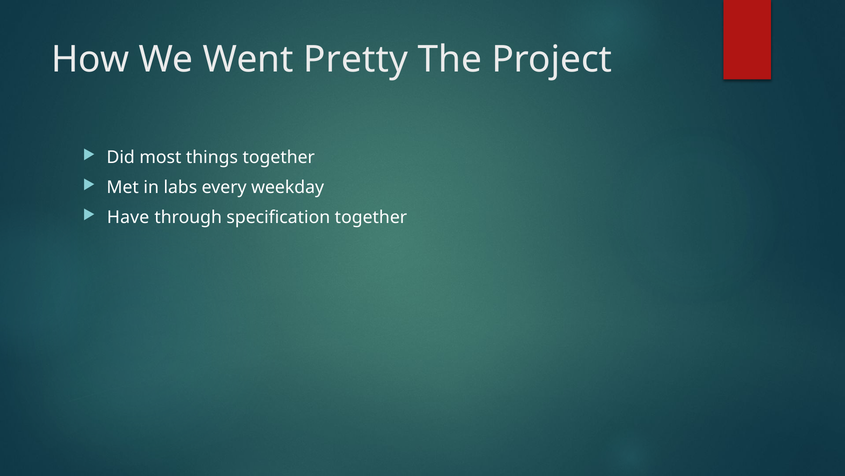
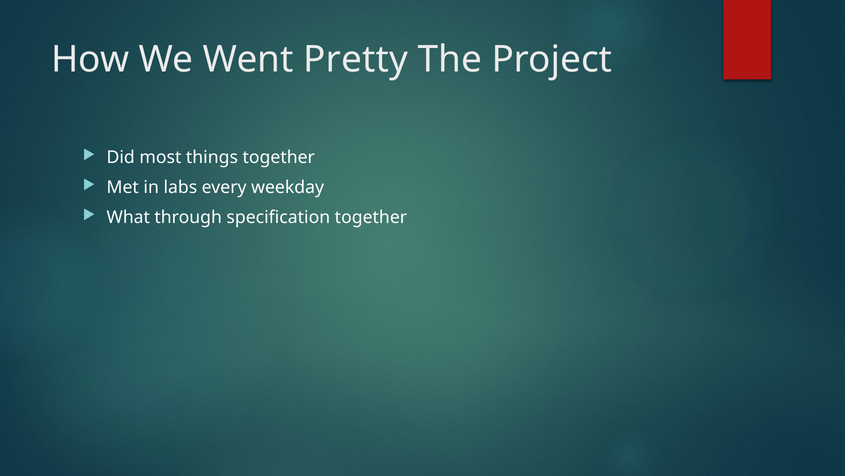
Have: Have -> What (128, 217)
